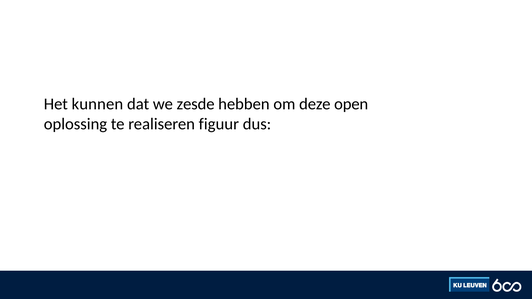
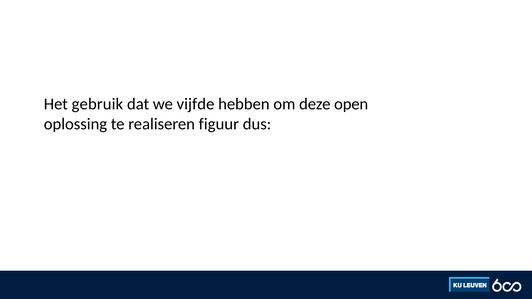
kunnen: kunnen -> gebruik (97, 104)
zesde: zesde -> vijfde (195, 104)
